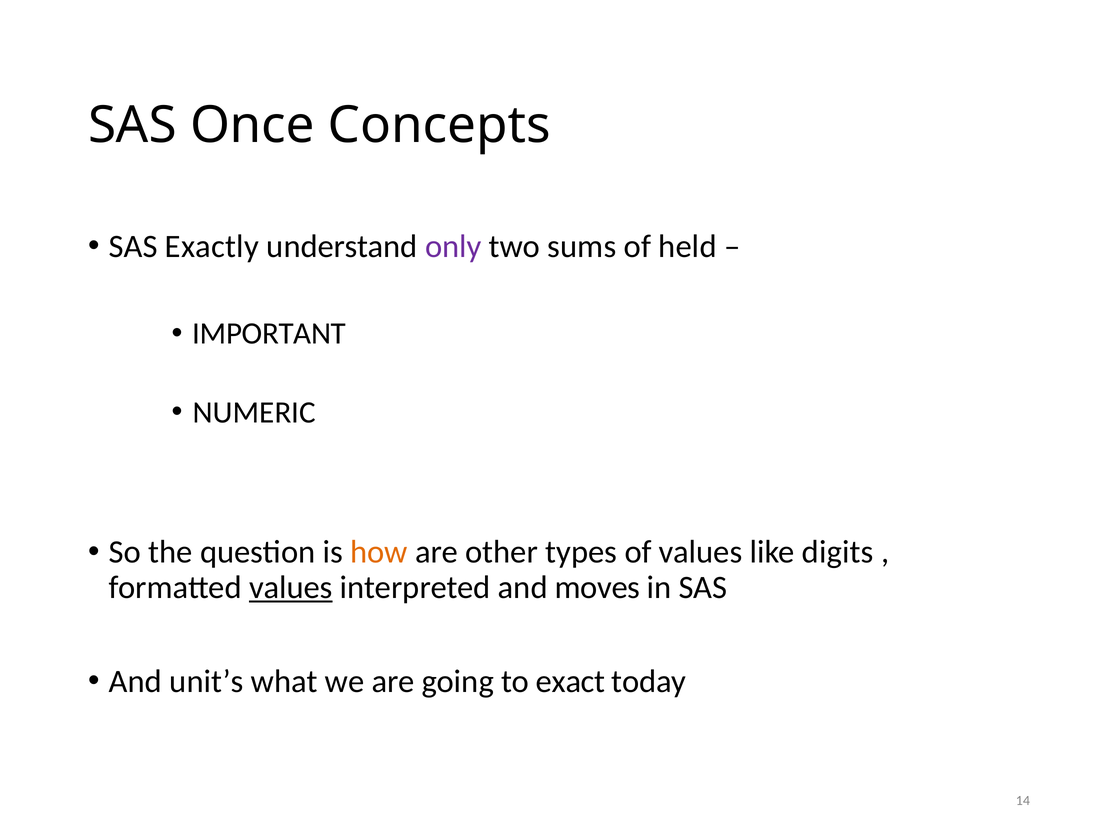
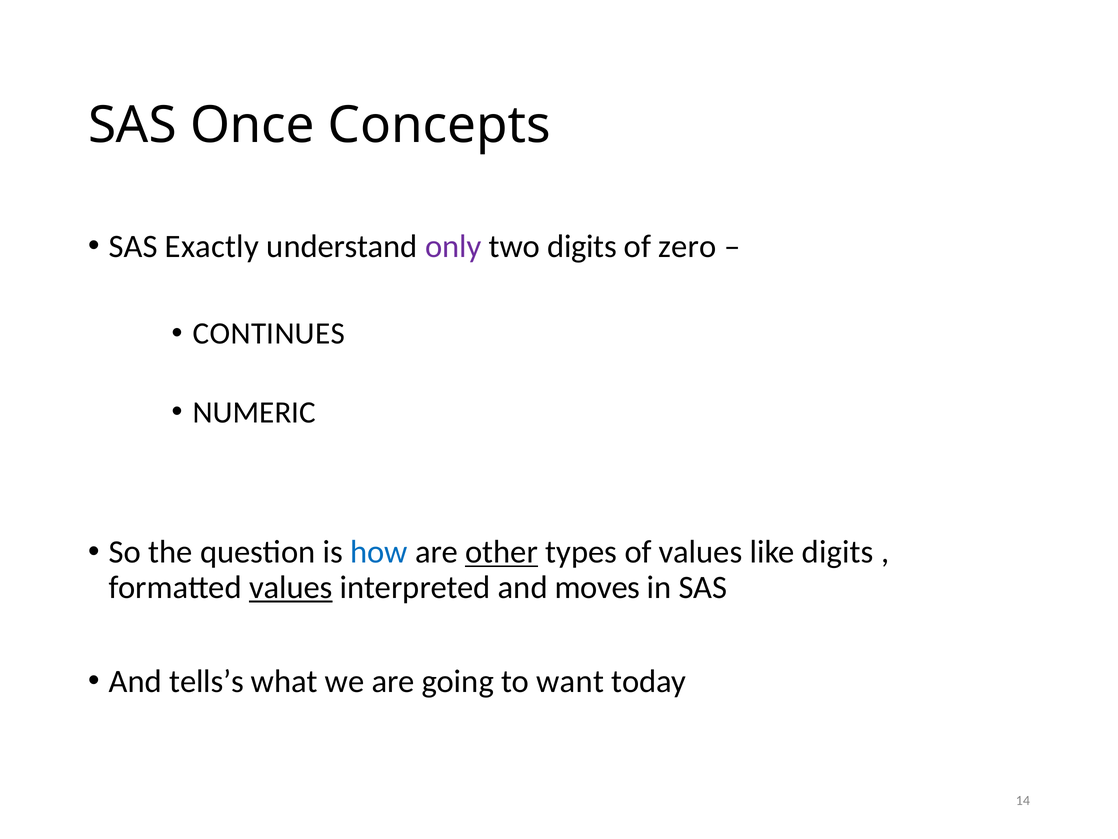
two sums: sums -> digits (582, 246)
held: held -> zero (687, 246)
IMPORTANT: IMPORTANT -> CONTINUES (269, 333)
how colour: orange -> blue (379, 552)
other underline: none -> present (502, 552)
unit’s: unit’s -> tells’s (207, 681)
exact: exact -> want (570, 681)
